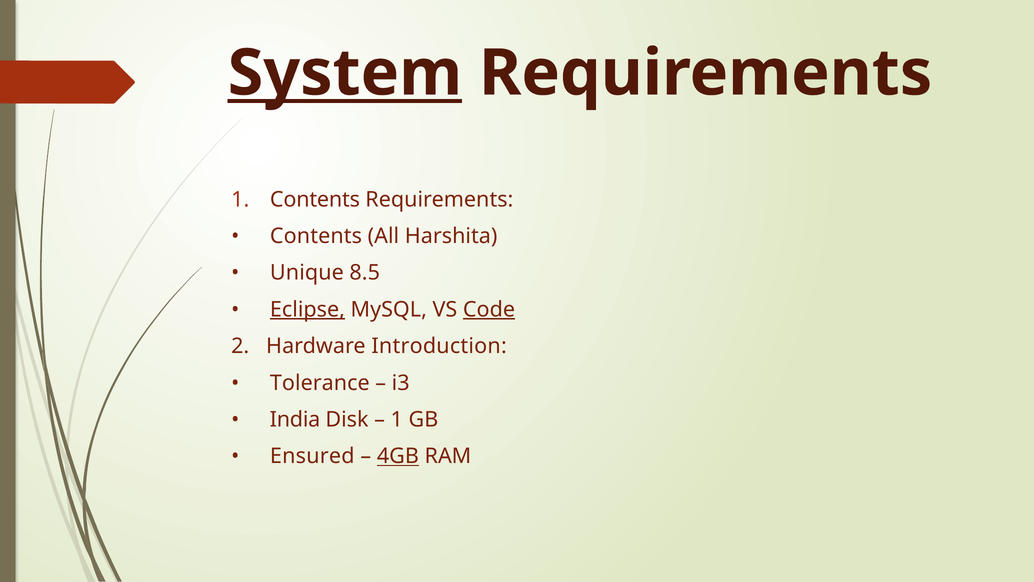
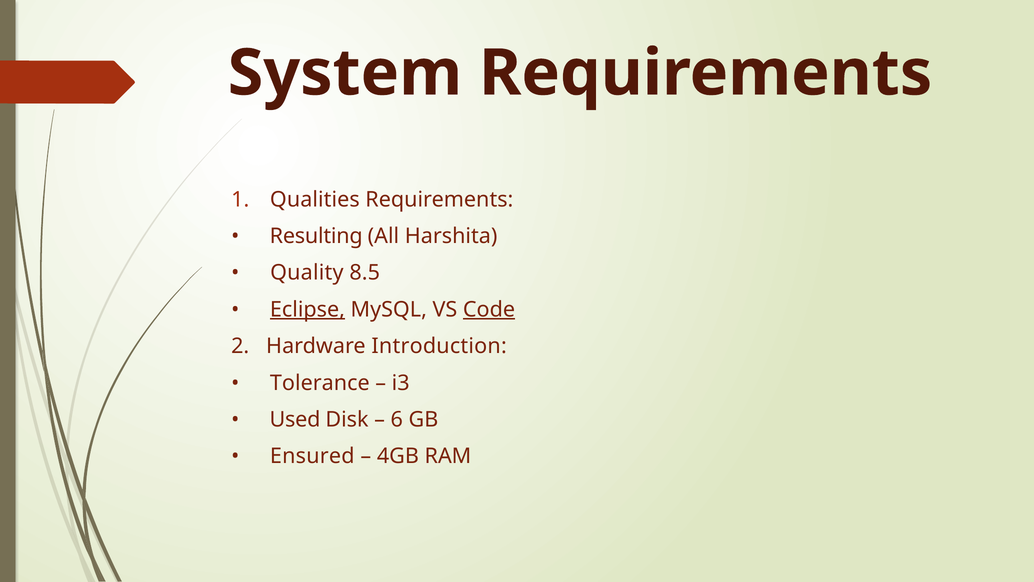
System underline: present -> none (345, 73)
Contents: Contents -> Qualities (315, 199)
Contents: Contents -> Resulting (316, 236)
Unique: Unique -> Quality (307, 273)
India: India -> Used (295, 419)
1: 1 -> 6 (397, 419)
4GB underline: present -> none (398, 456)
